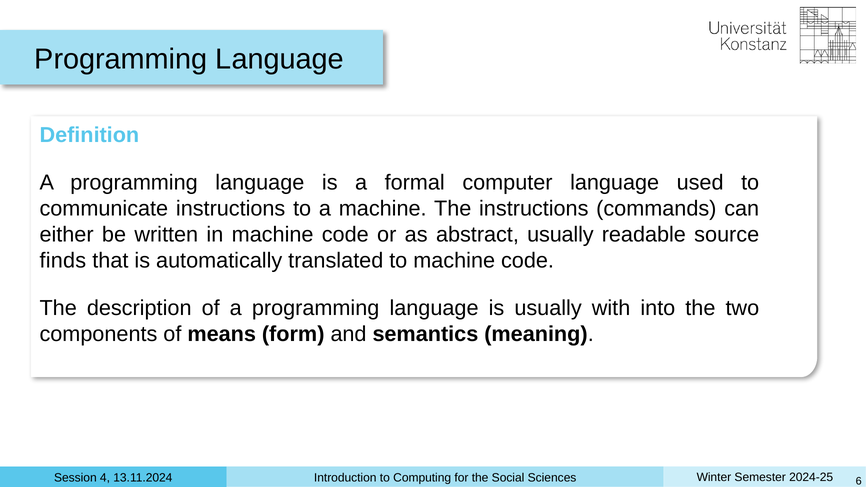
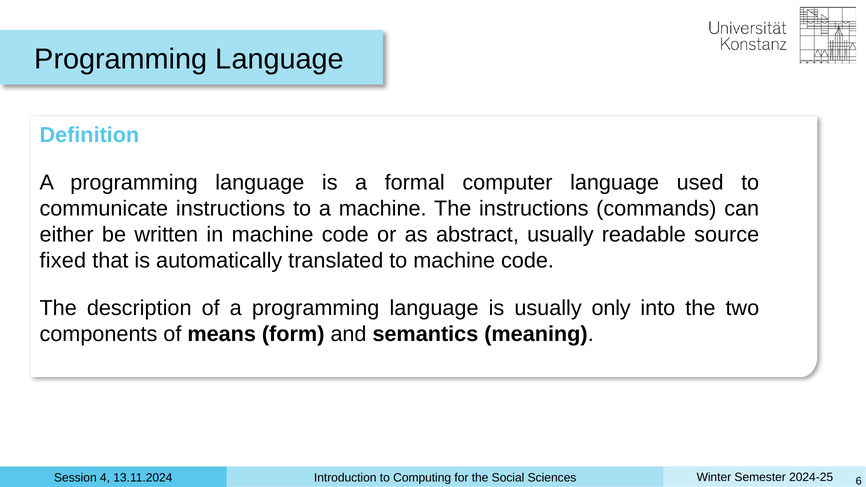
finds: finds -> fixed (63, 261)
with: with -> only (611, 308)
